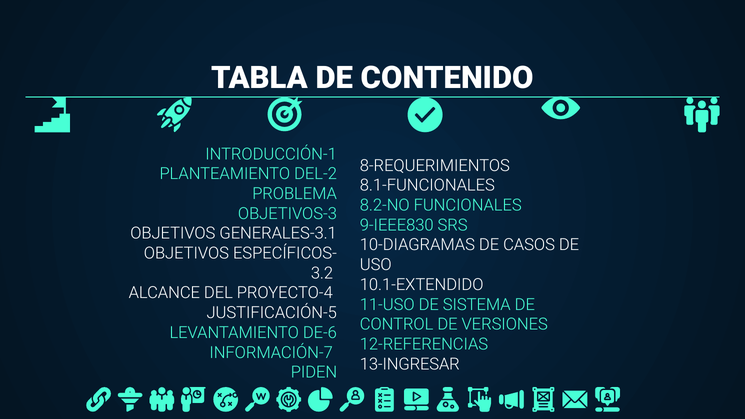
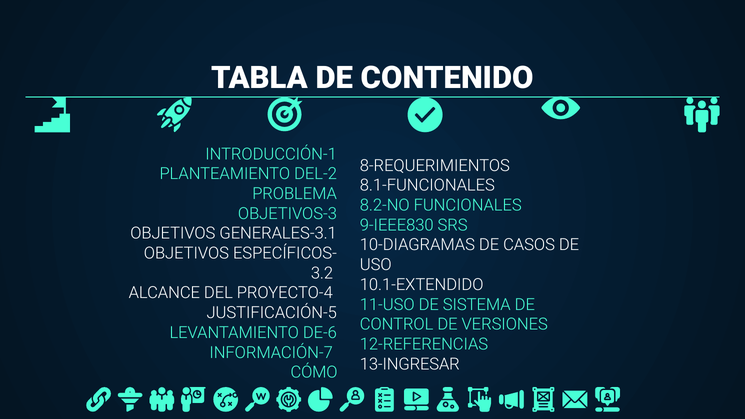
PIDEN: PIDEN -> CÓMO (314, 372)
